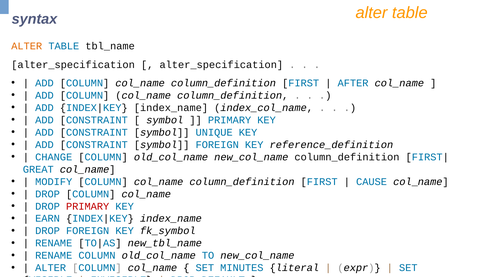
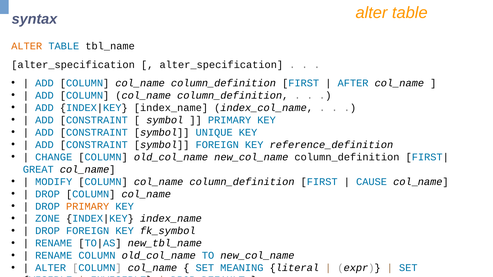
PRIMARY colour: red -> orange (88, 207)
EARN: EARN -> ZONE (48, 219)
MINUTES: MINUTES -> MEANING (242, 268)
